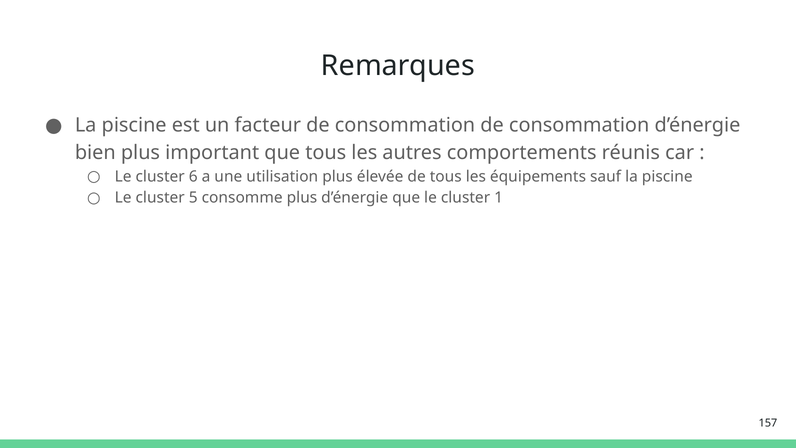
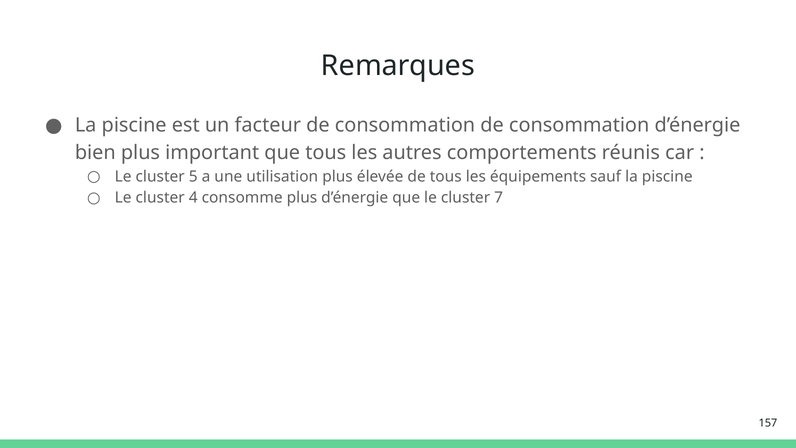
6: 6 -> 5 (193, 176)
5: 5 -> 4 (193, 198)
1: 1 -> 7 (499, 198)
